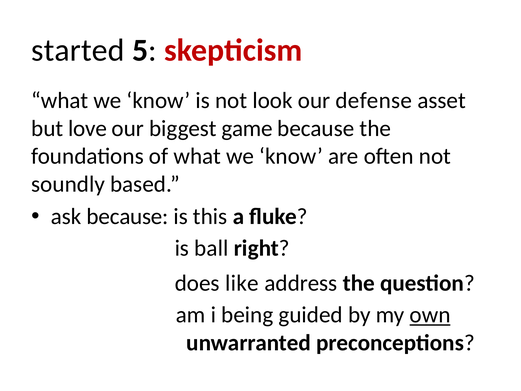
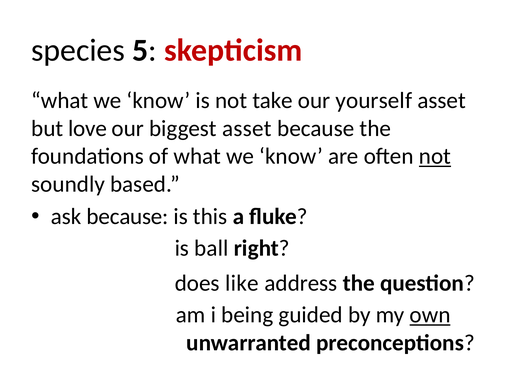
started: started -> species (78, 50)
look: look -> take (273, 101)
defense: defense -> yourself (374, 101)
biggest game: game -> asset (247, 128)
not underline: none -> present (435, 156)
